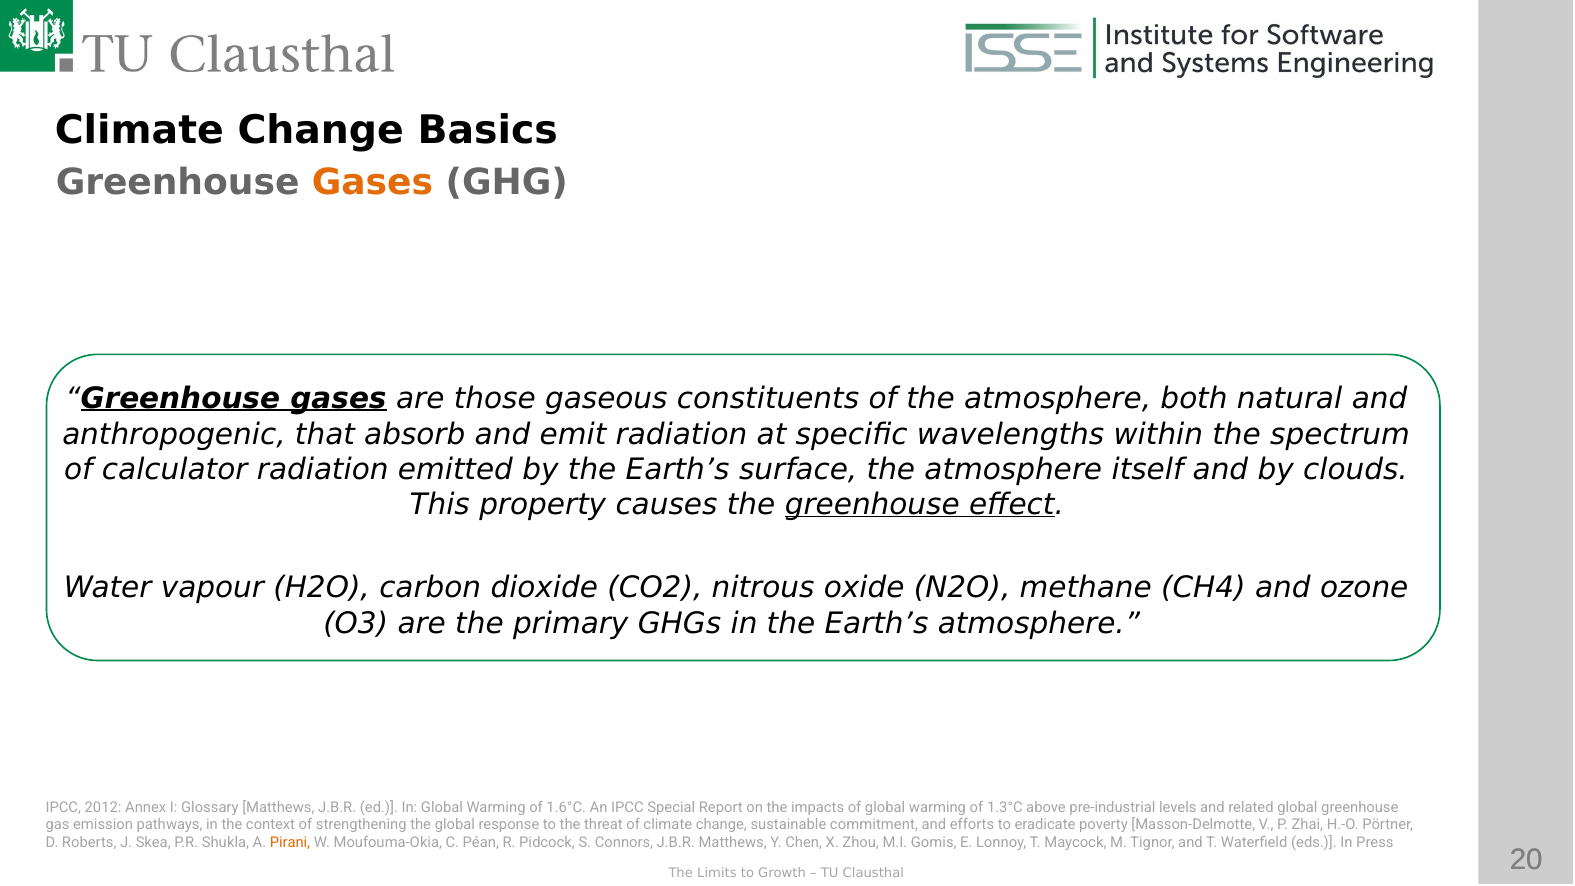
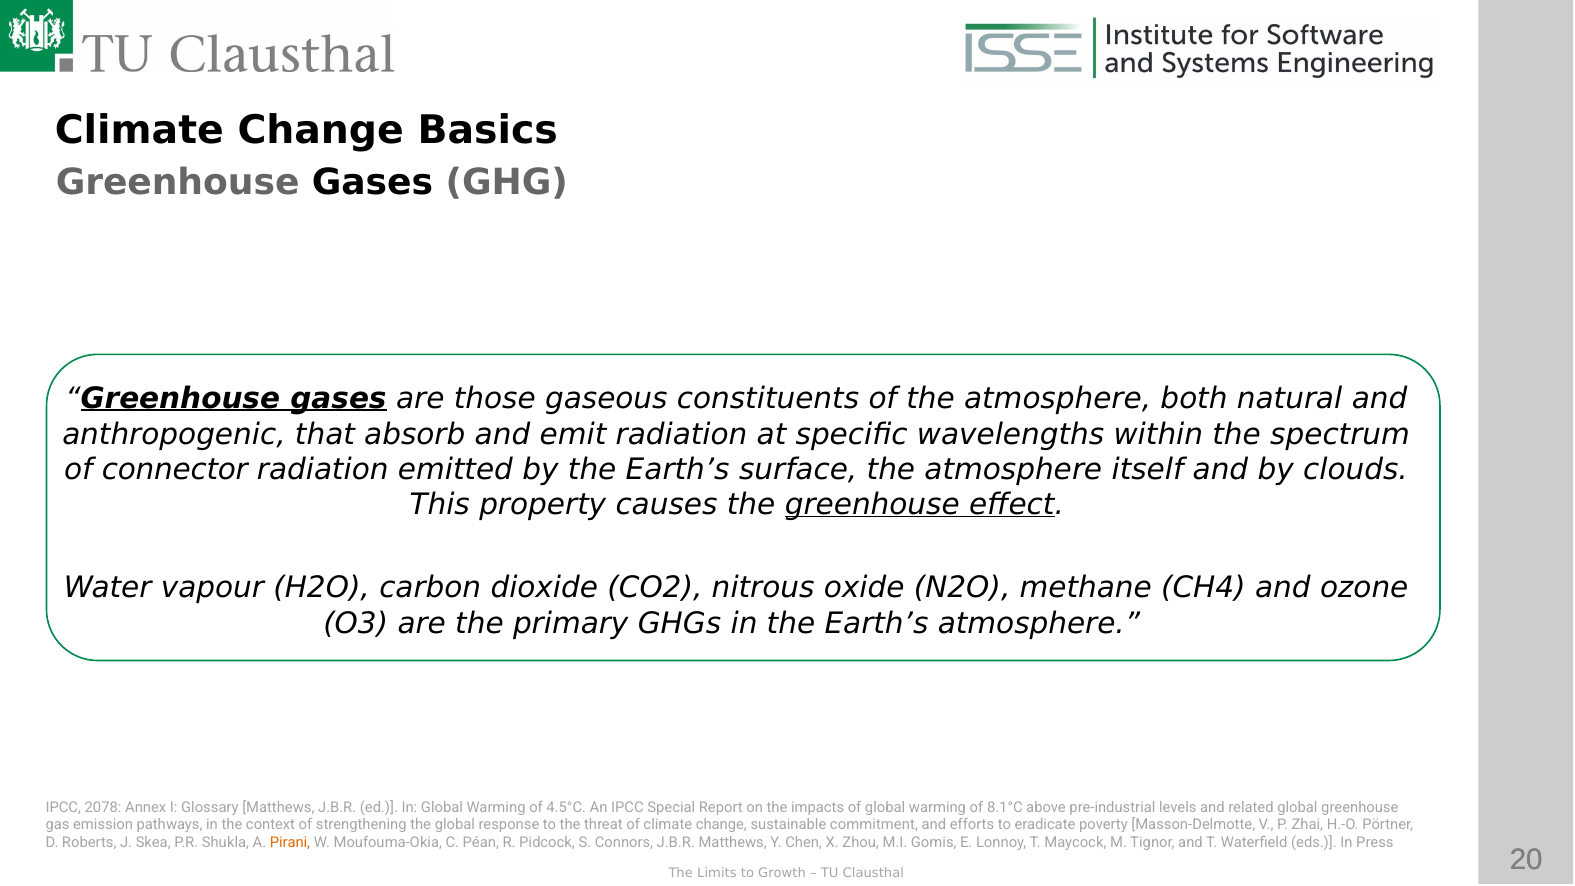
Gases colour: orange -> black (372, 182)
calculator: calculator -> connector (175, 470)
2012: 2012 -> 2078 (103, 807)
1.6°C: 1.6°C -> 4.5°C (566, 807)
1.3°C: 1.3°C -> 8.1°C (1005, 807)
